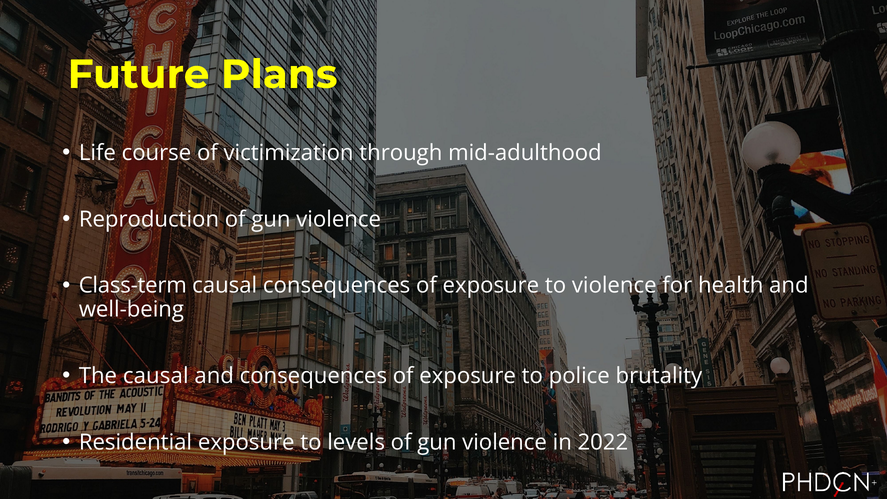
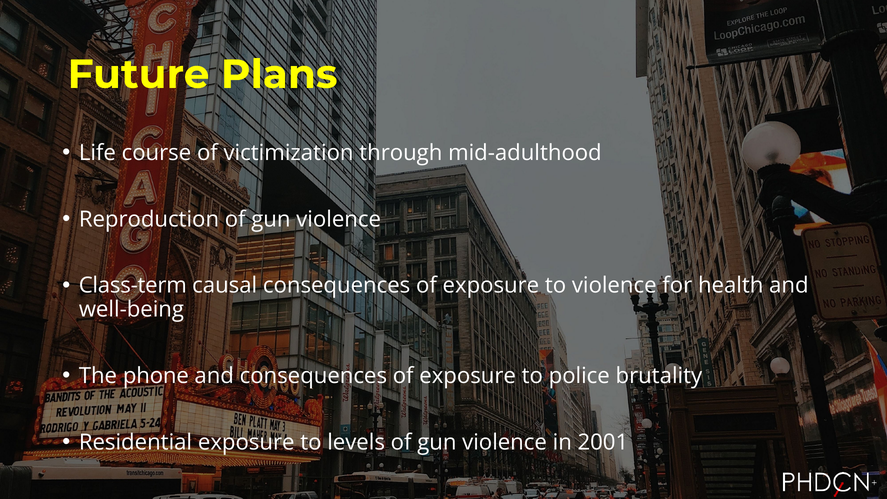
The causal: causal -> phone (156, 376)
2022: 2022 -> 2001 (603, 442)
